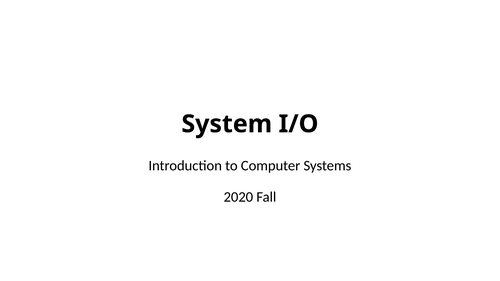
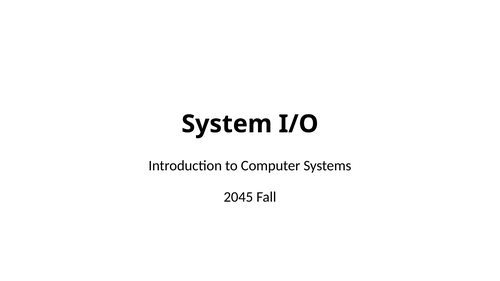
2020: 2020 -> 2045 (238, 197)
